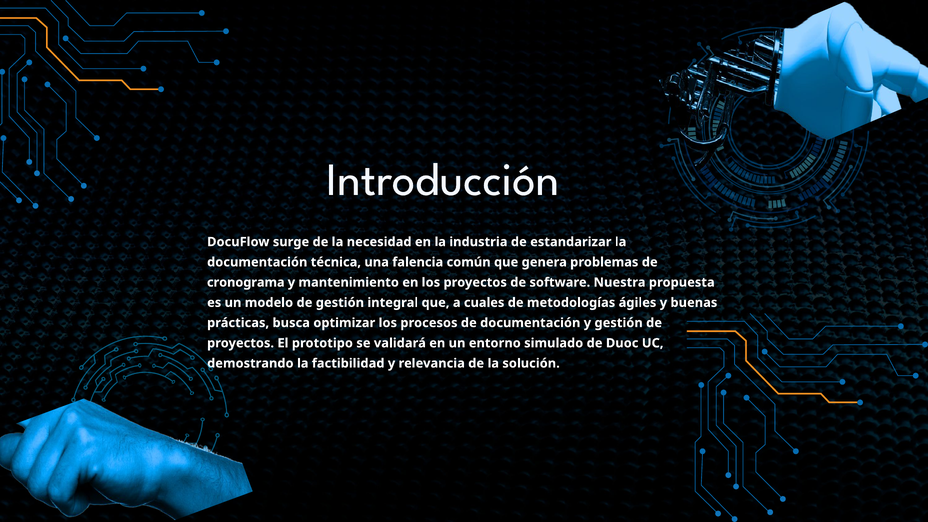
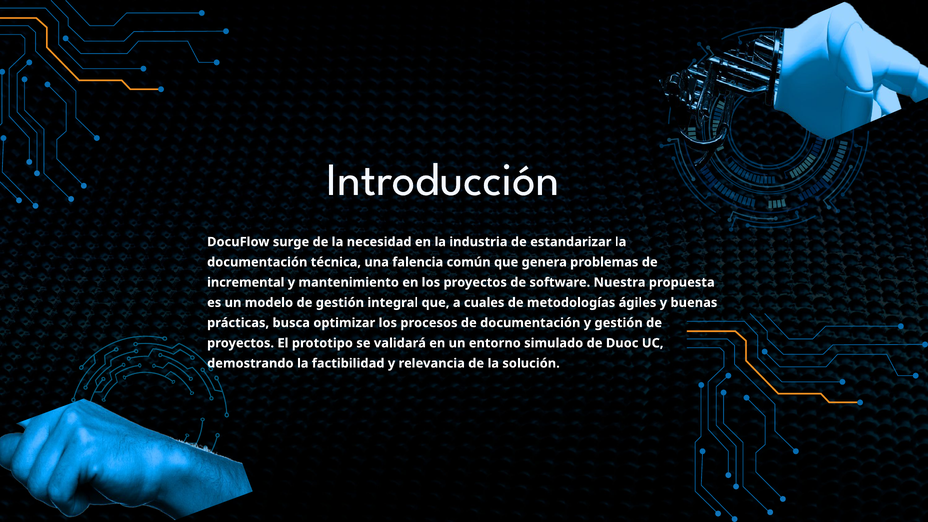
cronograma: cronograma -> incremental (246, 282)
